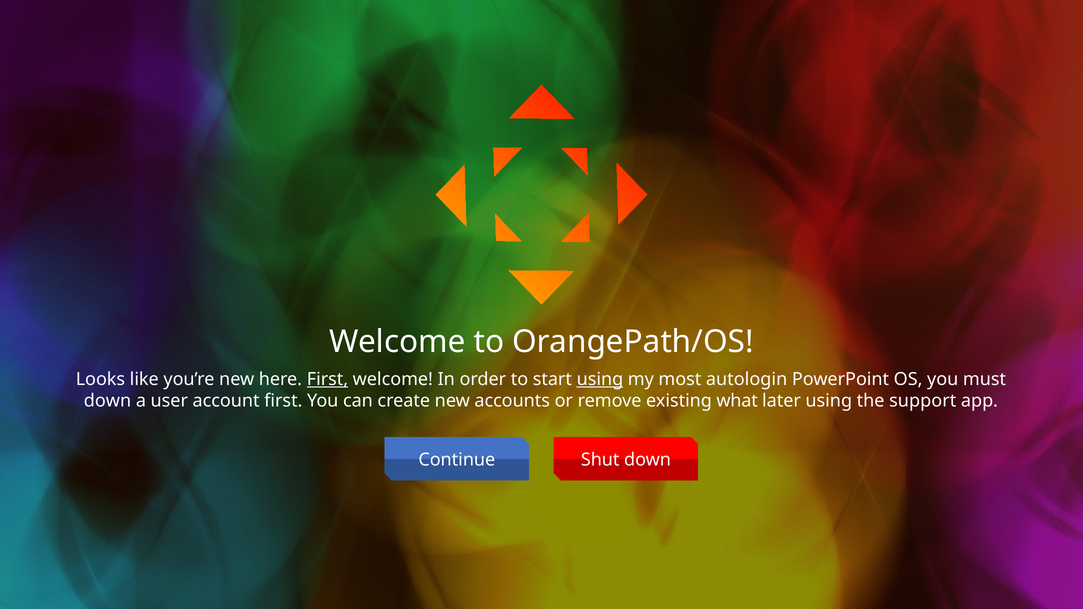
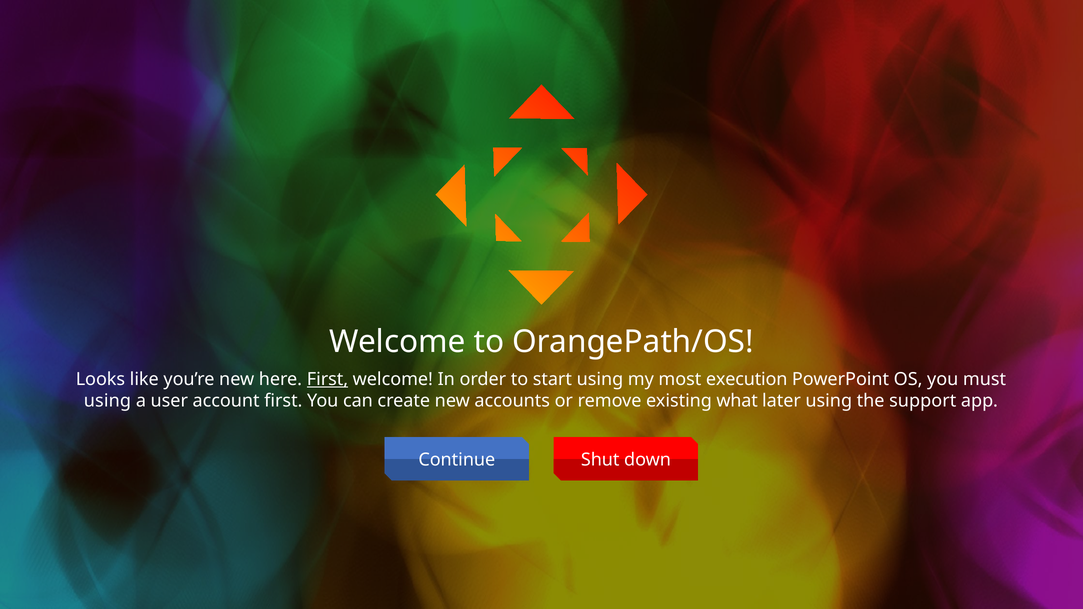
using underline: present -> none (600, 379)
autologin: autologin -> execution (747, 379)
down: down -> using (107, 401)
